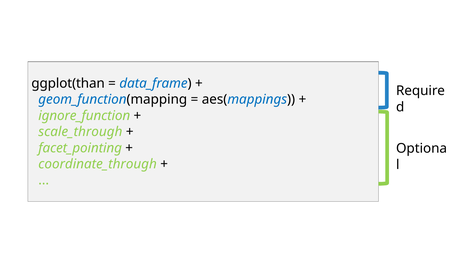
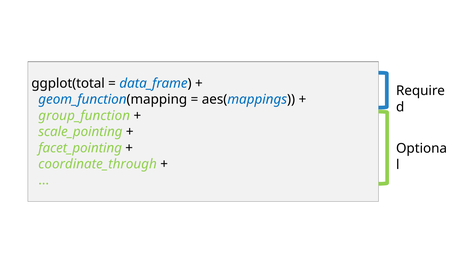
ggplot(than: ggplot(than -> ggplot(total (68, 84)
ignore_function: ignore_function -> group_function (84, 116)
scale_through: scale_through -> scale_pointing (80, 132)
